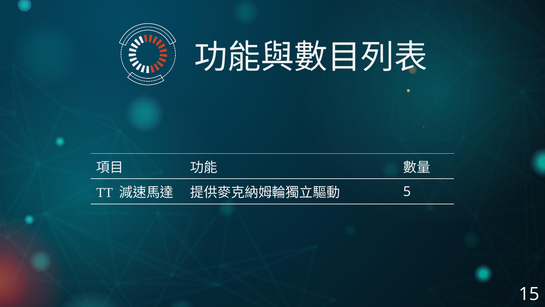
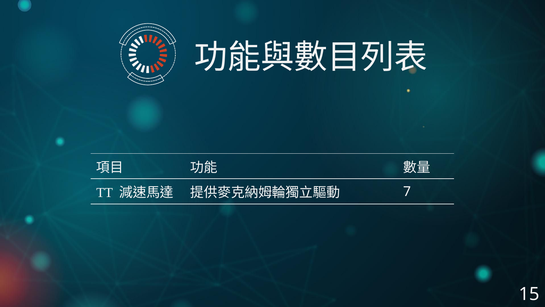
5: 5 -> 7 (407, 191)
